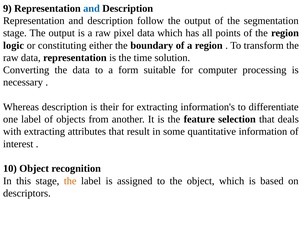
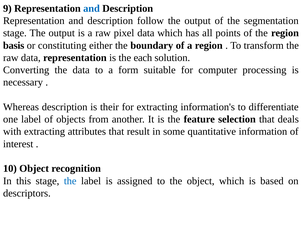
logic: logic -> basis (14, 45)
time: time -> each (143, 58)
the colour: orange -> blue (70, 181)
